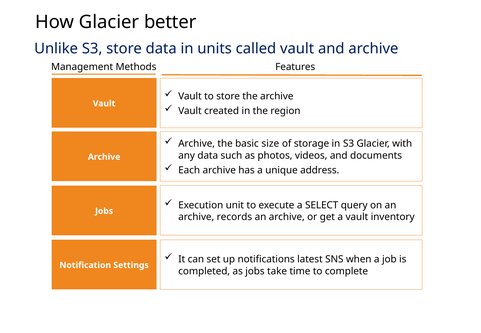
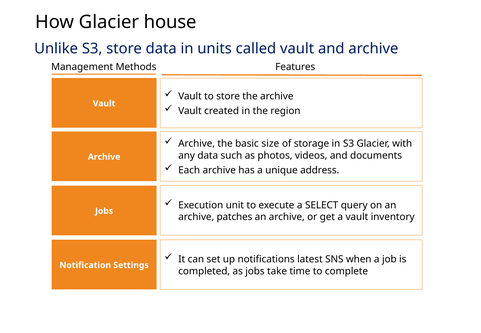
better: better -> house (170, 22)
records: records -> patches (234, 217)
